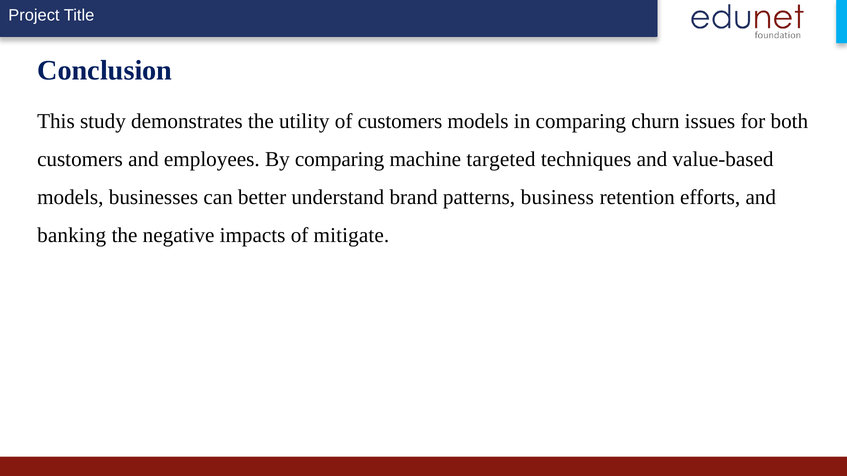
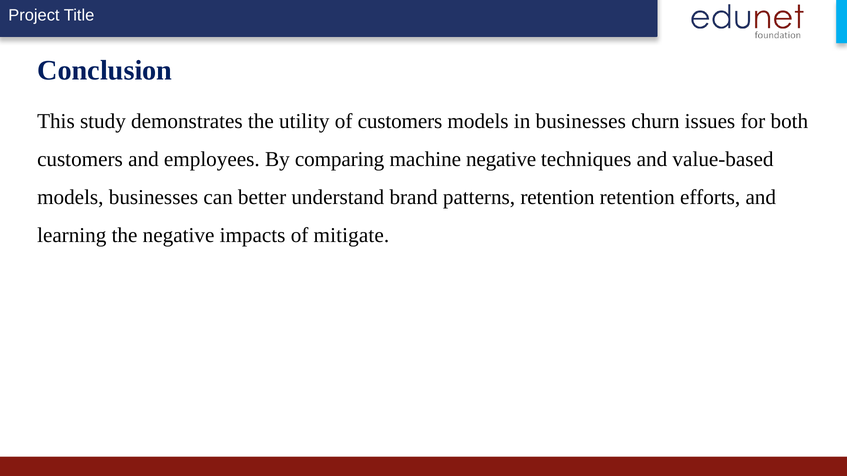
in comparing: comparing -> businesses (581, 121)
machine targeted: targeted -> negative (501, 159)
patterns business: business -> retention (557, 197)
banking: banking -> learning (72, 236)
